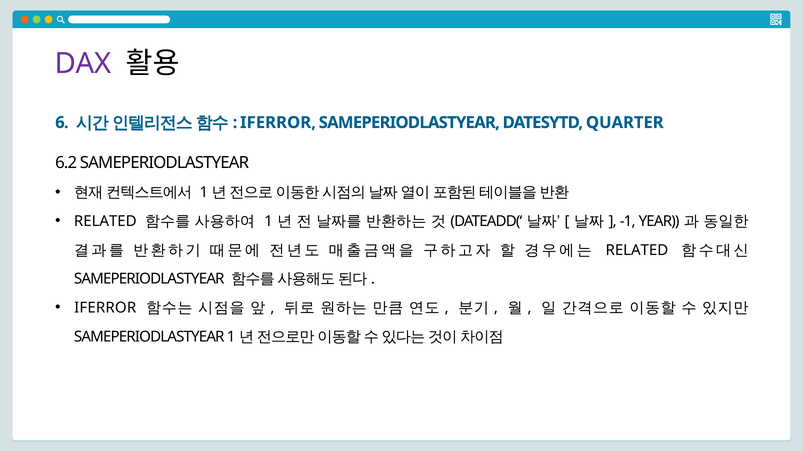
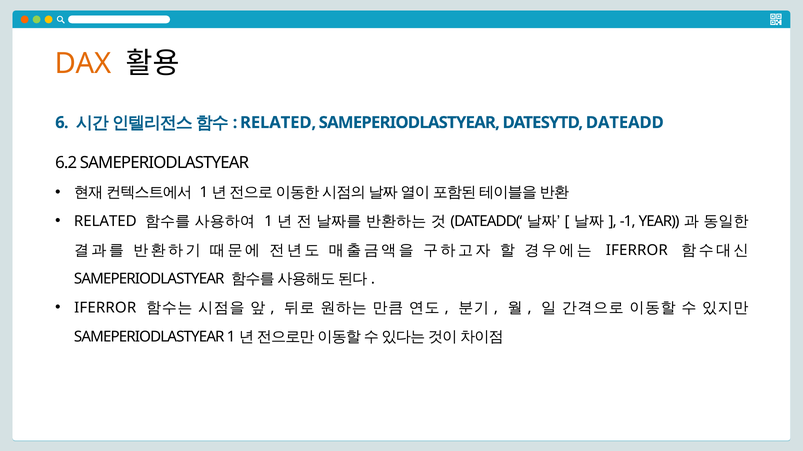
DAX colour: purple -> orange (83, 64)
IFERROR: IFERROR -> RELATED (278, 123)
QUARTER: QUARTER -> DATEADD (625, 123)
RELATED: RELATED -> IFERROR (637, 250)
